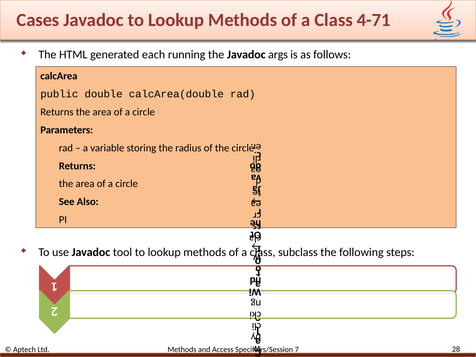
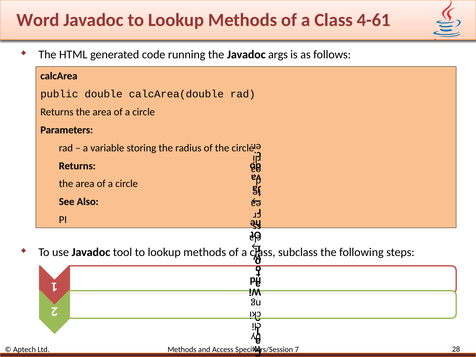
Cases: Cases -> Word (38, 20)
4-71: 4-71 -> 4-61 (374, 20)
each: each -> code (154, 55)
